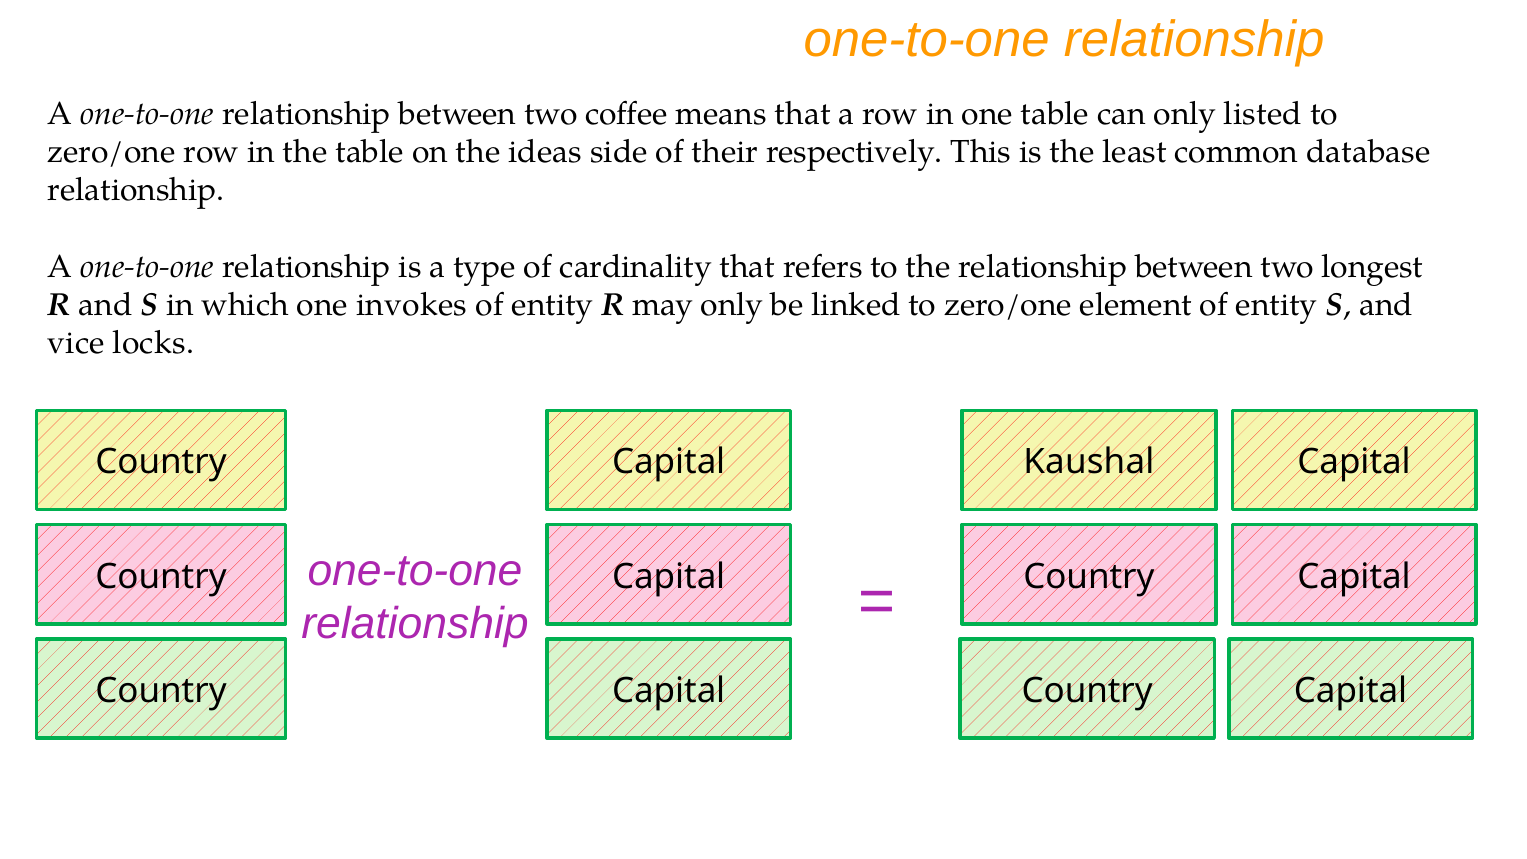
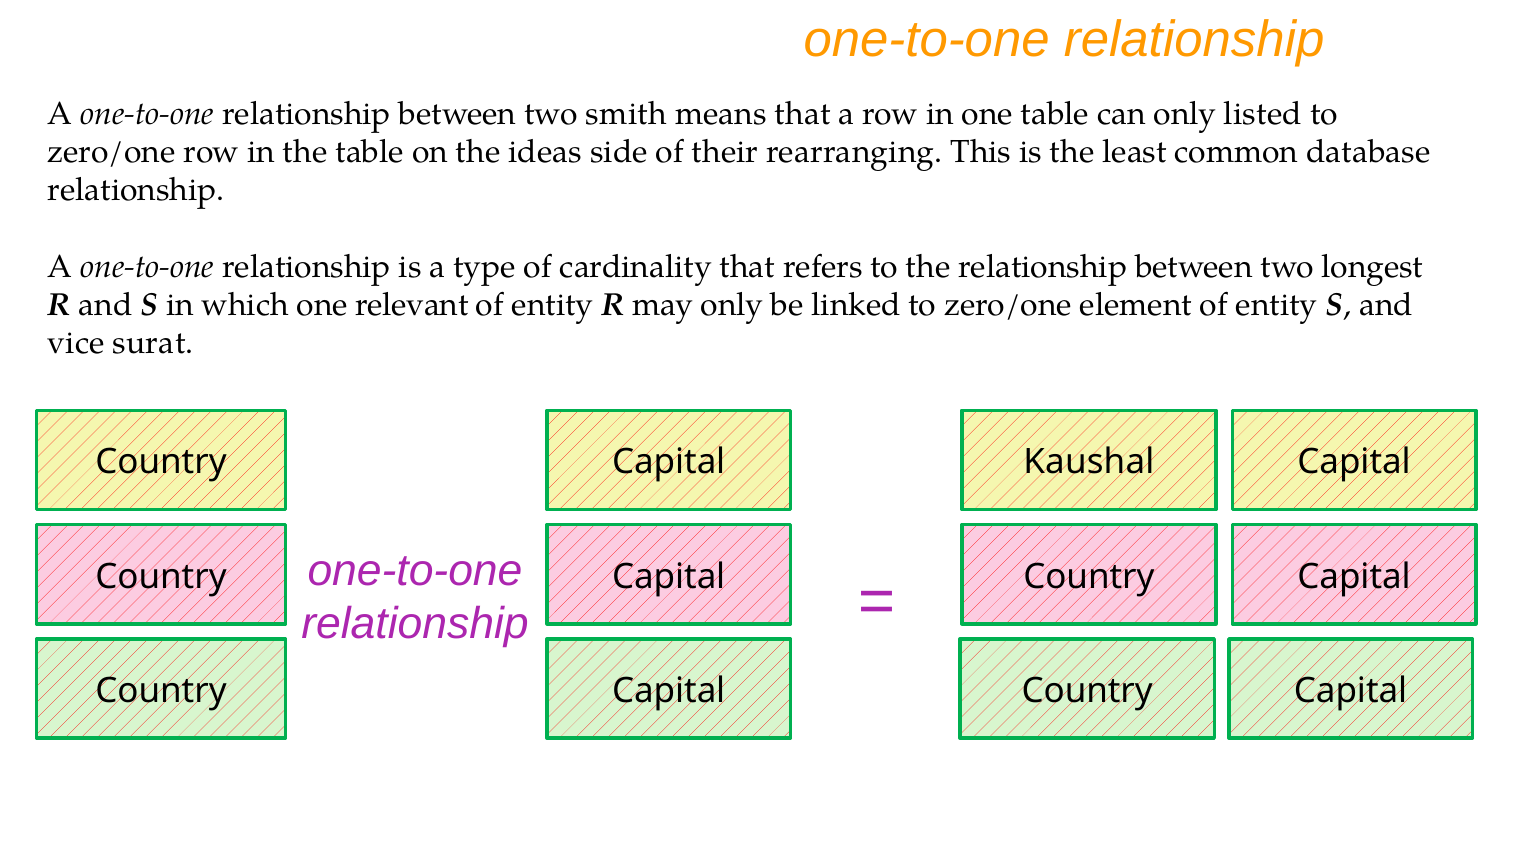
coffee: coffee -> smith (626, 114)
respectively: respectively -> rearranging (854, 152)
invokes: invokes -> relevant (412, 305)
locks: locks -> surat (153, 343)
